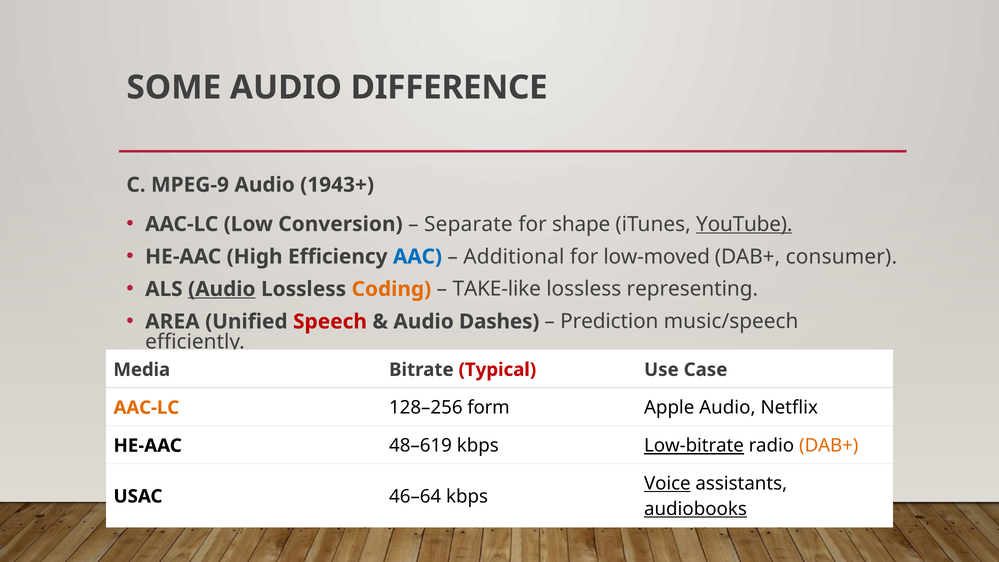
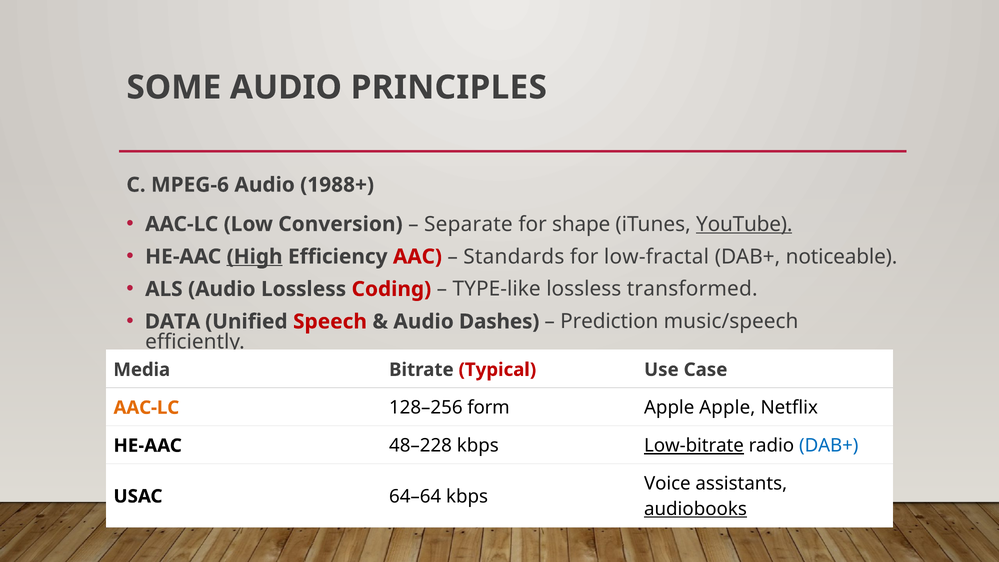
DIFFERENCE: DIFFERENCE -> PRINCIPLES (449, 87)
MPEG-9: MPEG-9 -> MPEG-6 (190, 185)
1943+: 1943+ -> 1988+ (337, 185)
High underline: none -> present (255, 257)
AAC colour: blue -> red (417, 257)
Additional: Additional -> Standards (514, 257)
low-moved: low-moved -> low-fractal (657, 257)
consumer: consumer -> noticeable (842, 257)
Audio underline: present -> none (222, 289)
Coding colour: orange -> red (391, 289)
TAKE-like: TAKE-like -> TYPE-like (497, 289)
representing: representing -> transformed (692, 289)
AREA: AREA -> DATA (173, 322)
Apple Audio: Audio -> Apple (727, 408)
48–619: 48–619 -> 48–228 (421, 446)
DAB+ colour: orange -> blue (829, 446)
Voice underline: present -> none (667, 484)
46–64: 46–64 -> 64–64 (415, 496)
